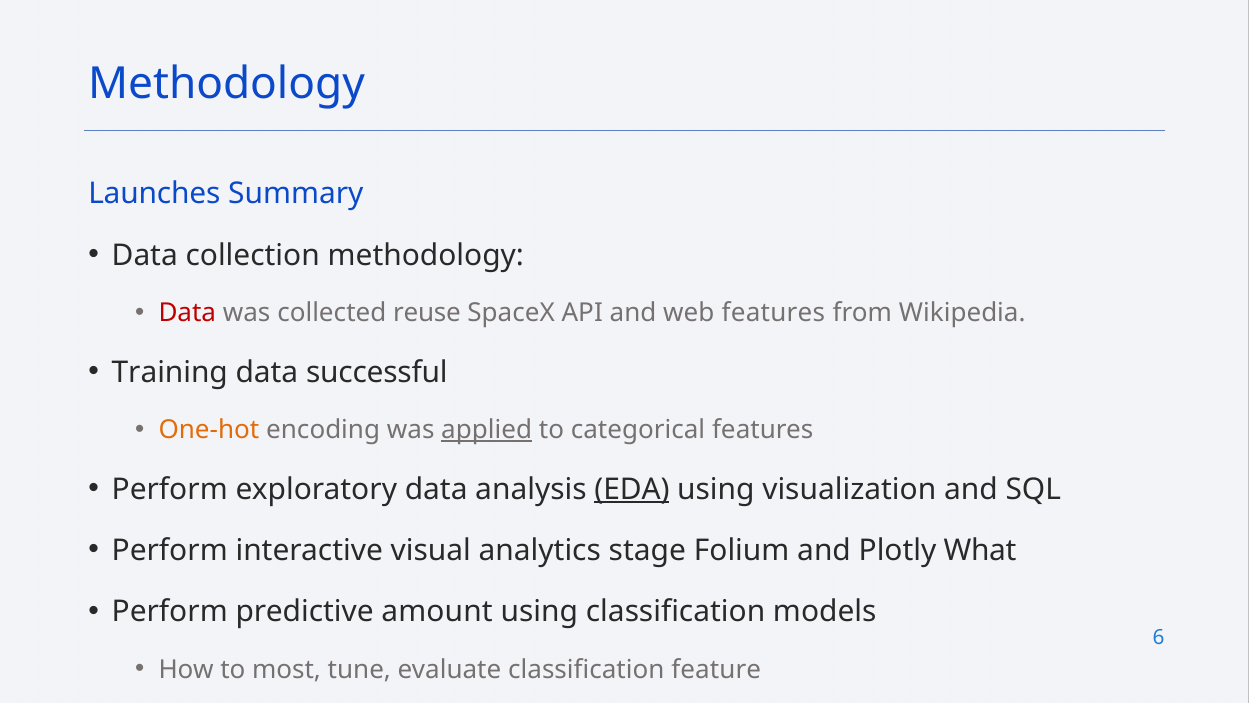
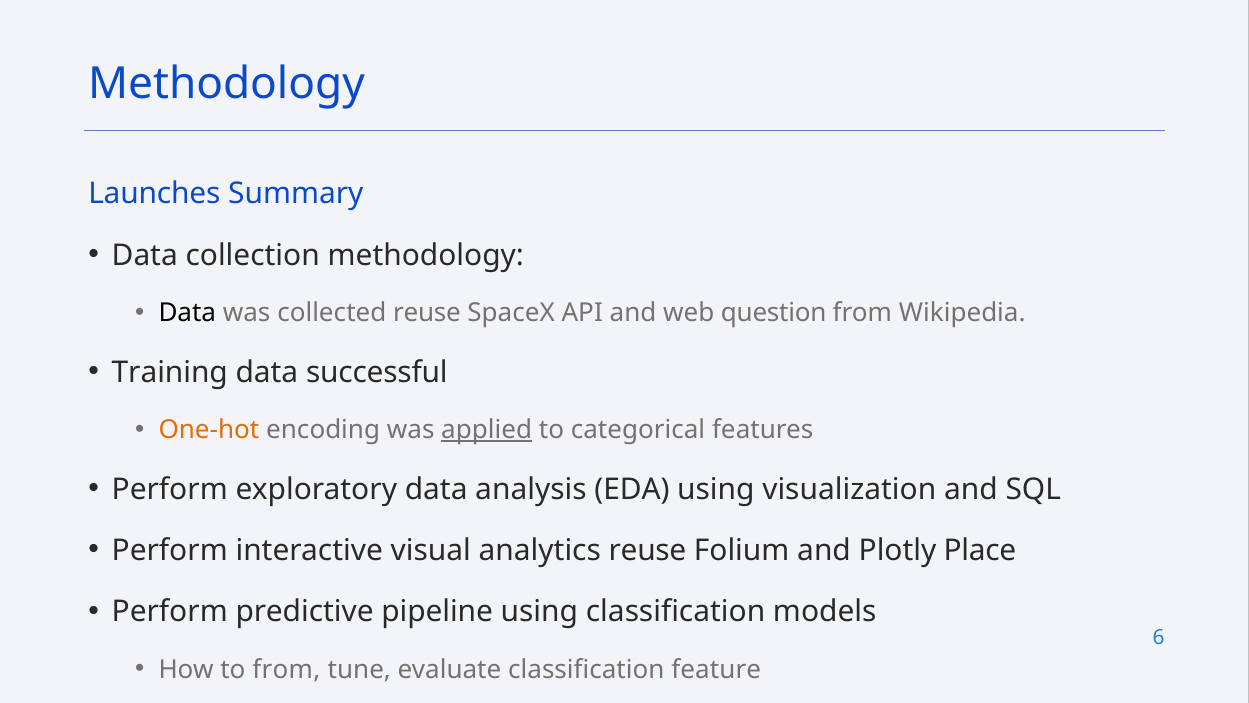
Data colour: red -> black (187, 313)
web features: features -> question (774, 313)
EDA underline: present -> none (632, 489)
analytics stage: stage -> reuse (647, 550)
What: What -> Place (980, 550)
amount: amount -> pipeline (437, 611)
to most: most -> from (286, 669)
